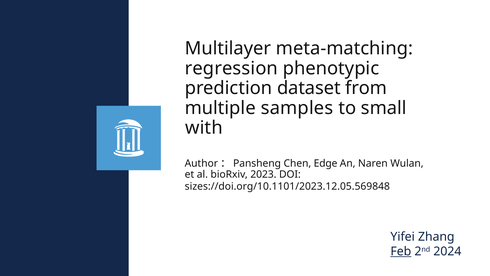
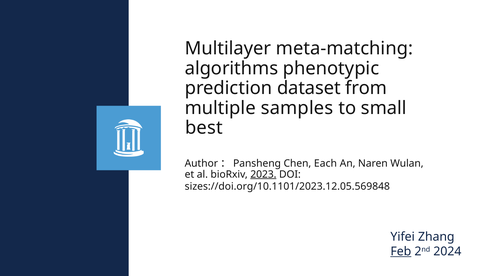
regression: regression -> algorithms (231, 68)
with: with -> best (204, 128)
Edge: Edge -> Each (325, 163)
2023 underline: none -> present (263, 174)
